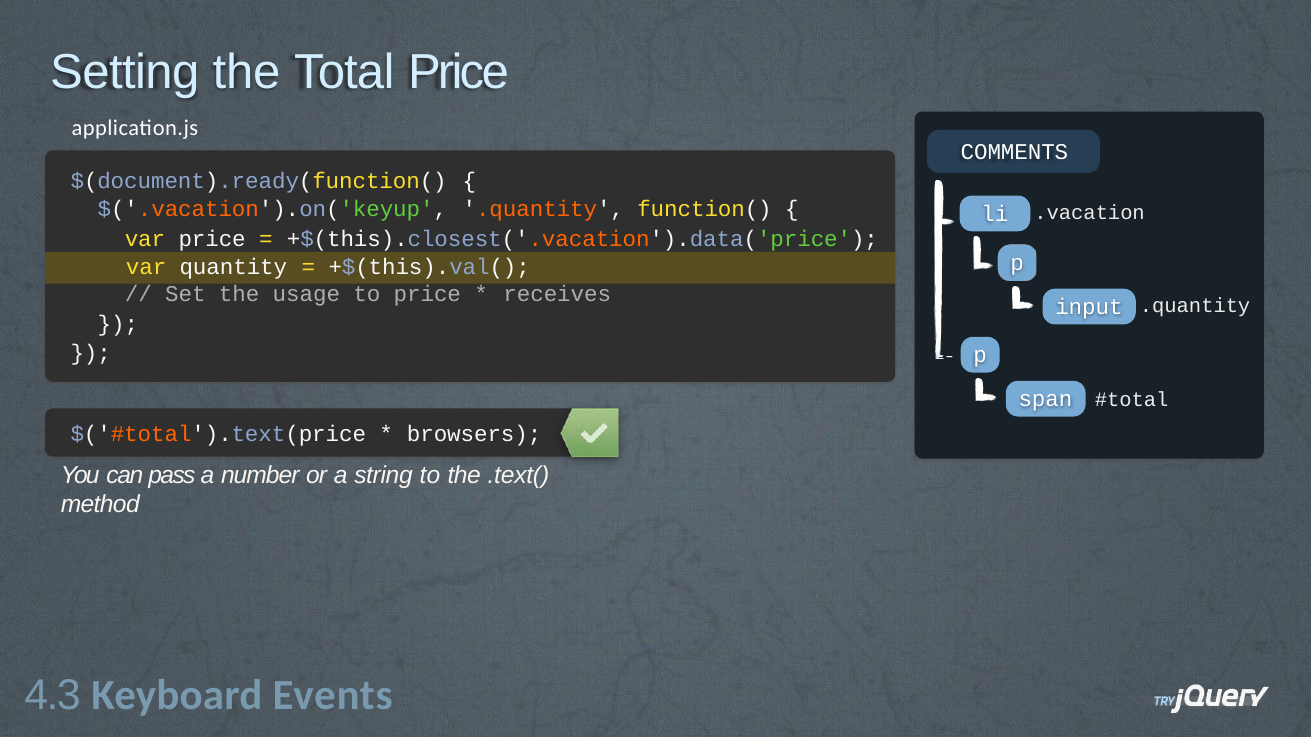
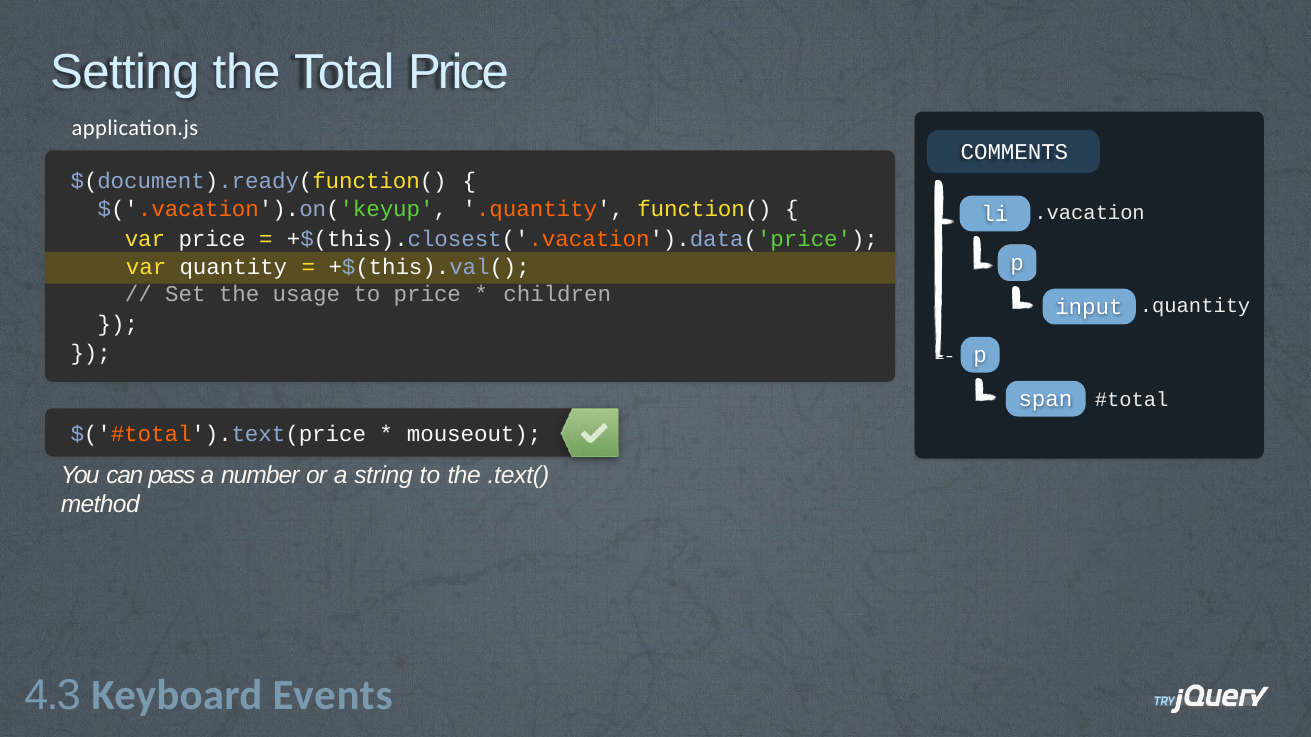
receives: receives -> children (557, 295)
browsers: browsers -> mouseout (474, 434)
